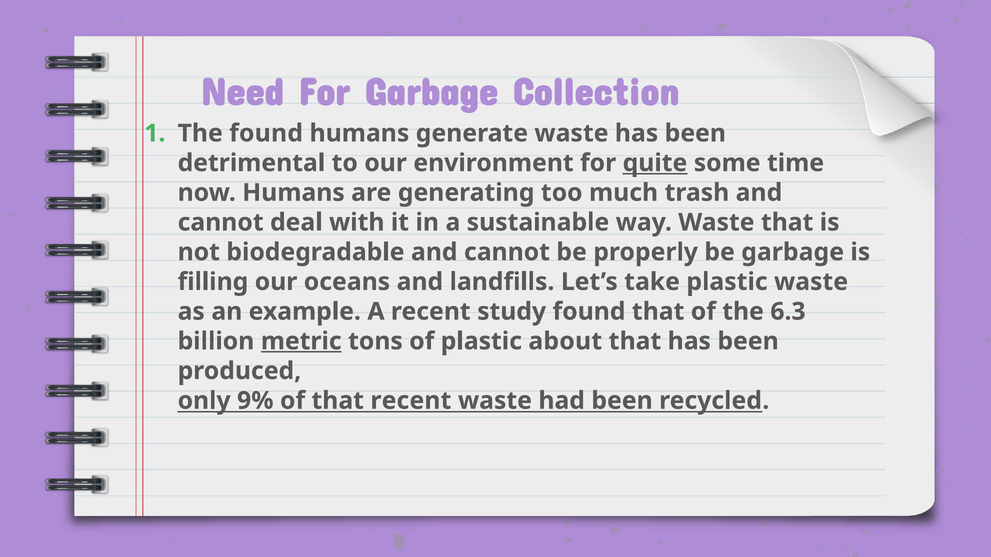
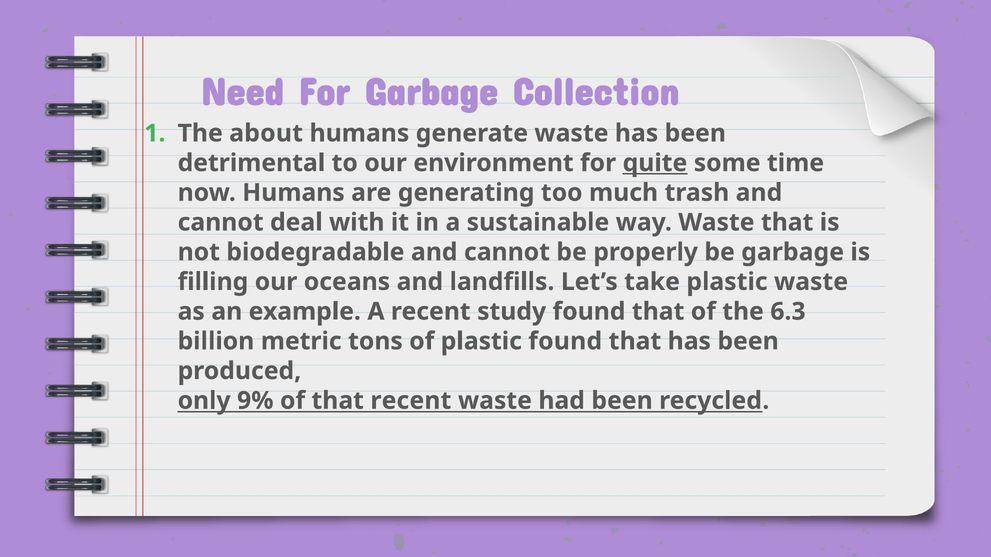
The found: found -> about (266, 133)
metric underline: present -> none (301, 341)
plastic about: about -> found (565, 341)
